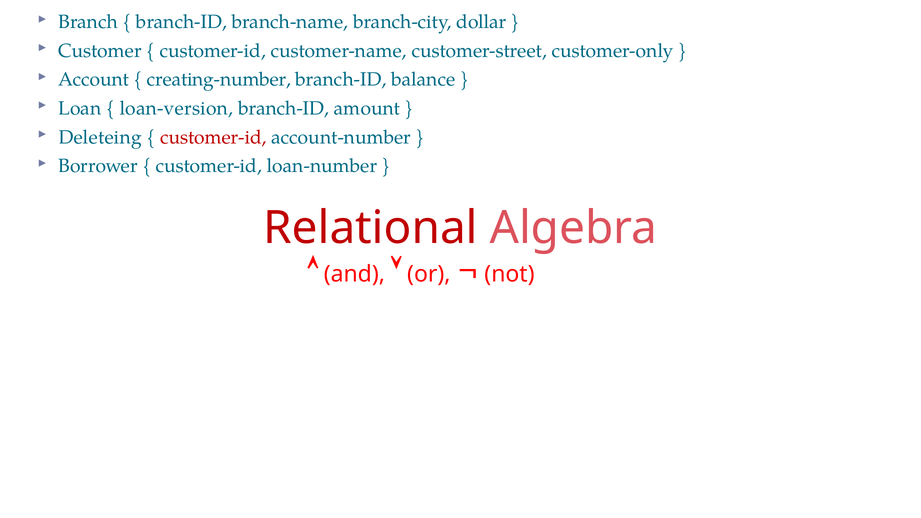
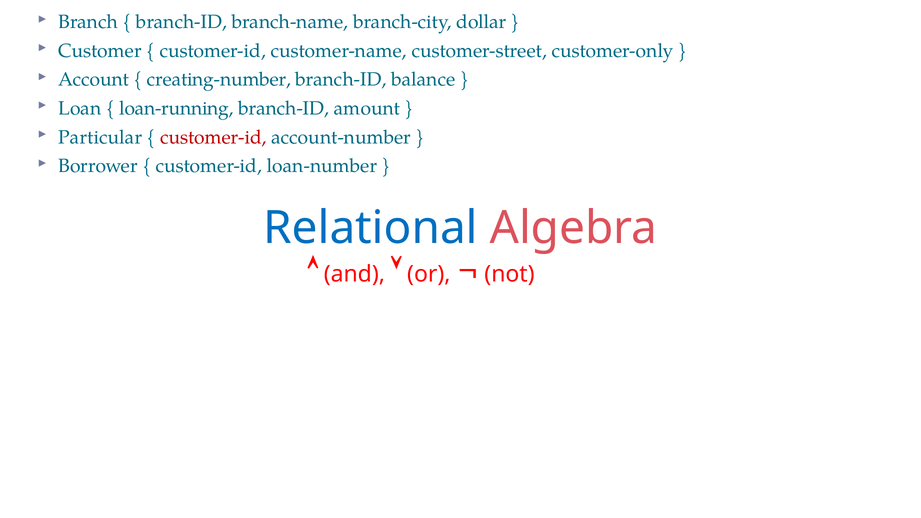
loan-version: loan-version -> loan-running (176, 108)
Deleteing: Deleteing -> Particular (100, 137)
Relational colour: red -> blue (370, 228)
